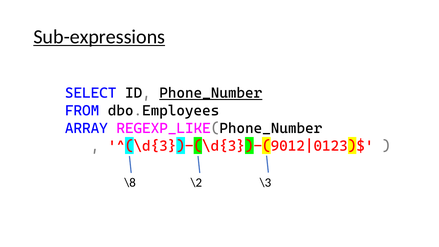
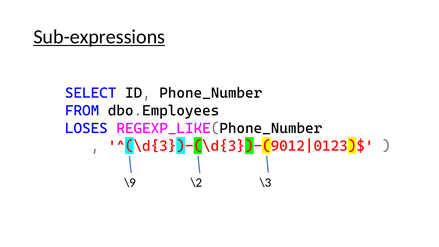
Phone_Number underline: present -> none (211, 93)
ARRAY: ARRAY -> LOSES (86, 128)
\8: \8 -> \9 (130, 183)
